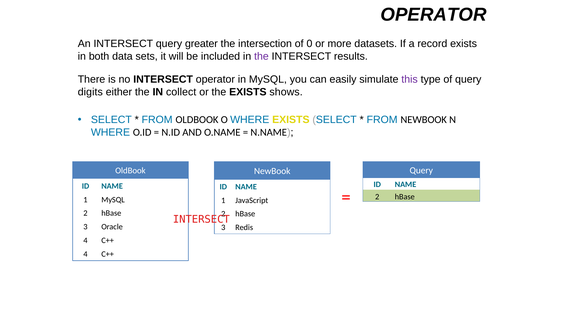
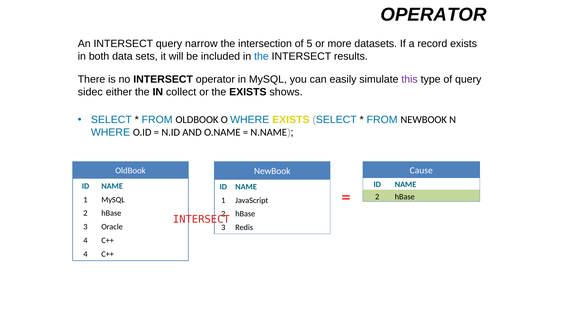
greater: greater -> narrow (201, 44)
0: 0 -> 5 (309, 44)
the colour: purple -> blue (261, 56)
digits: digits -> sidec (90, 92)
Query: Query -> Cause (421, 170)
